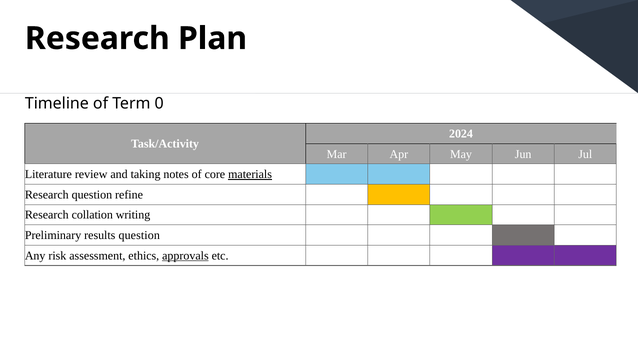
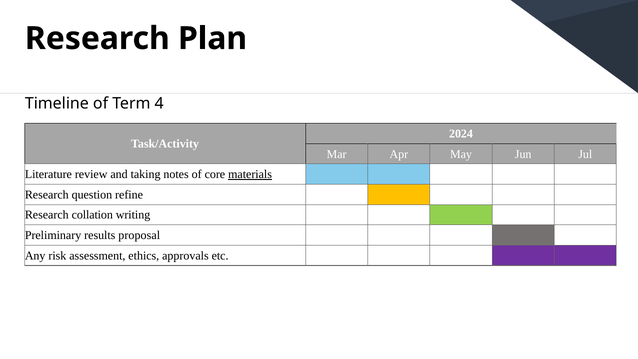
0: 0 -> 4 (159, 103)
results question: question -> proposal (139, 235)
approvals underline: present -> none (185, 256)
